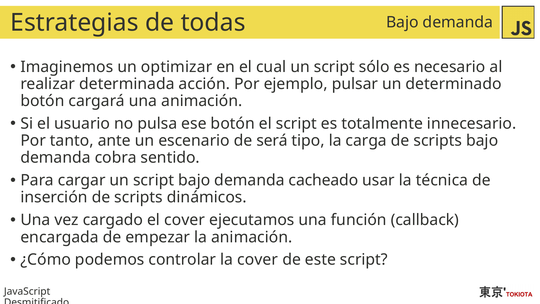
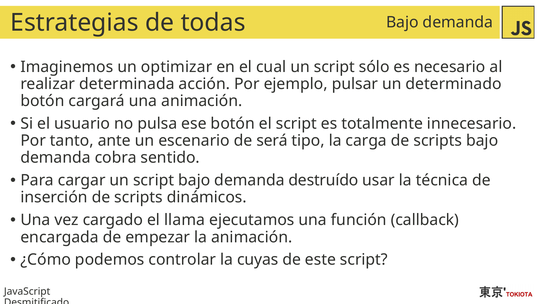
cacheado: cacheado -> destruído (323, 180)
el cover: cover -> llama (185, 220)
la cover: cover -> cuyas (258, 260)
